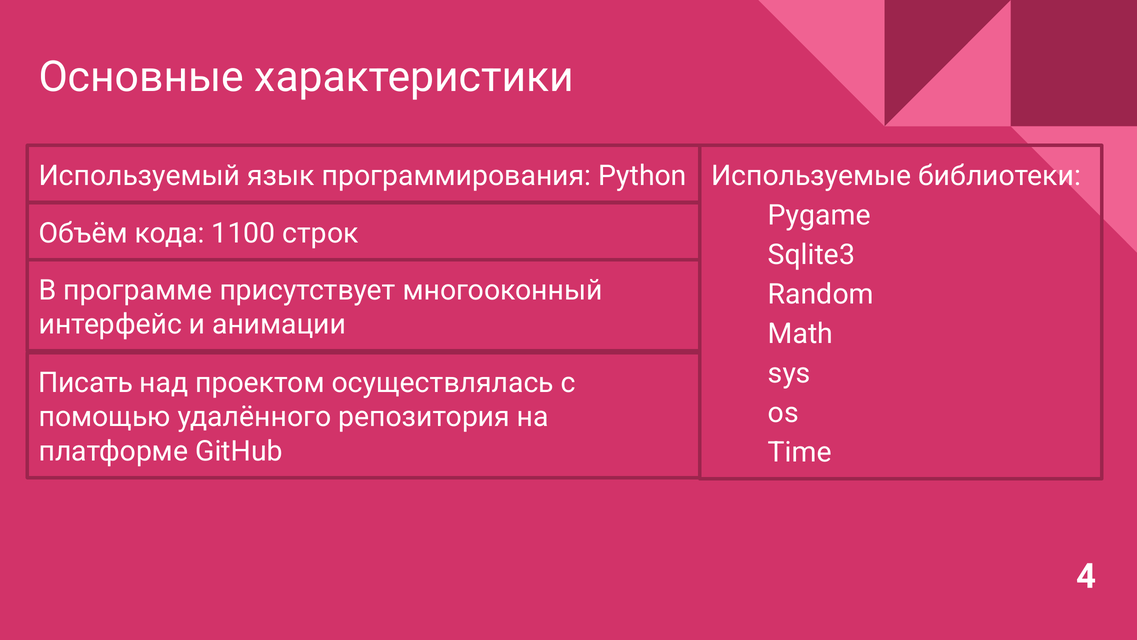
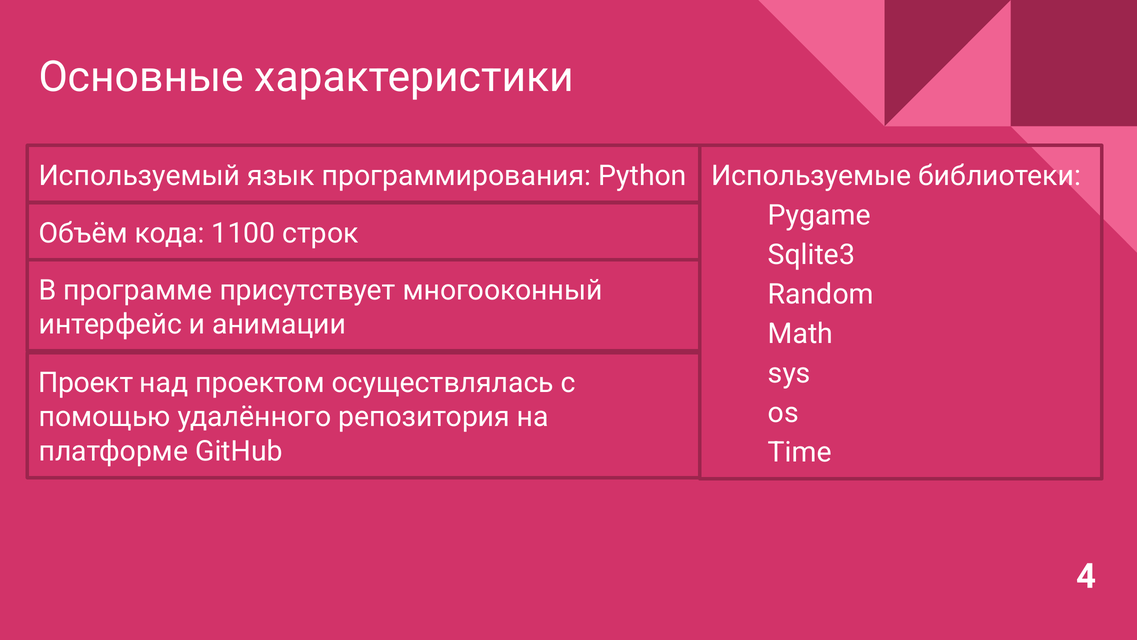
Писать: Писать -> Проект (86, 383)
